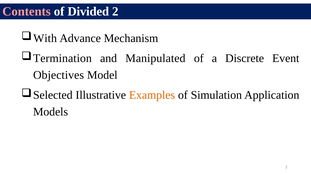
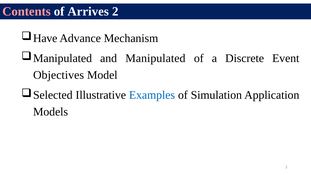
Divided: Divided -> Arrives (88, 11)
With: With -> Have (45, 38)
Termination: Termination -> Manipulated (63, 58)
Examples colour: orange -> blue (152, 95)
